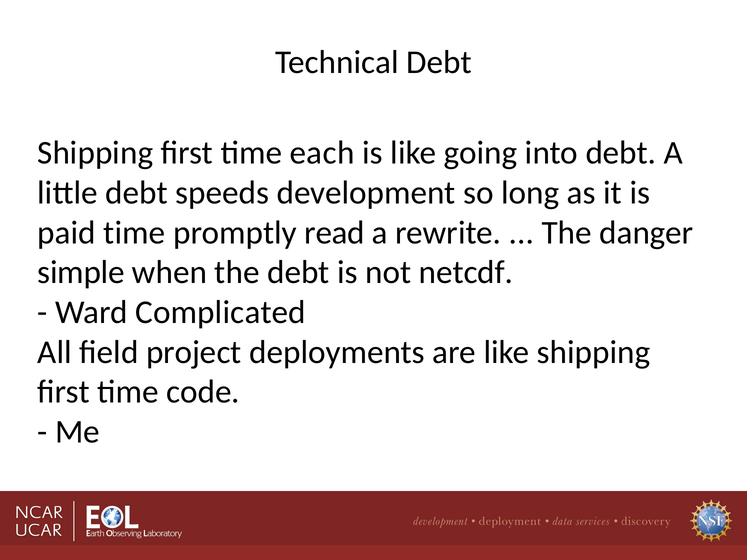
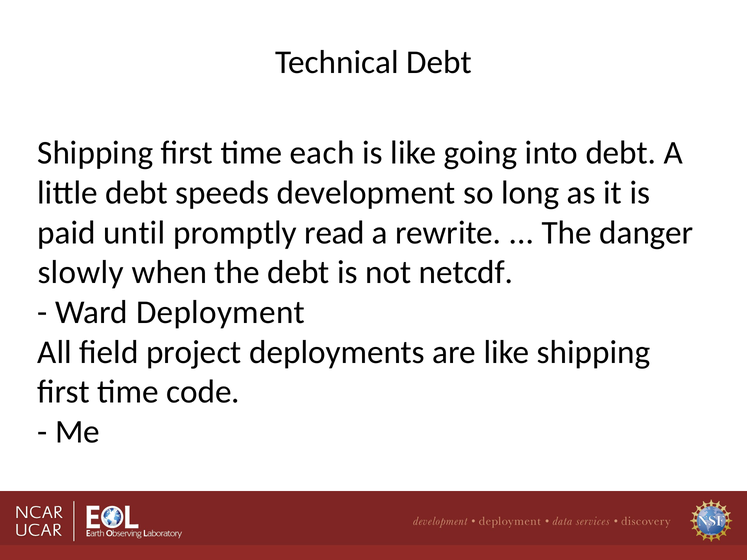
paid time: time -> until (134, 233)
simple: simple -> slowly (81, 273)
Complicated: Complicated -> Deployment (221, 312)
